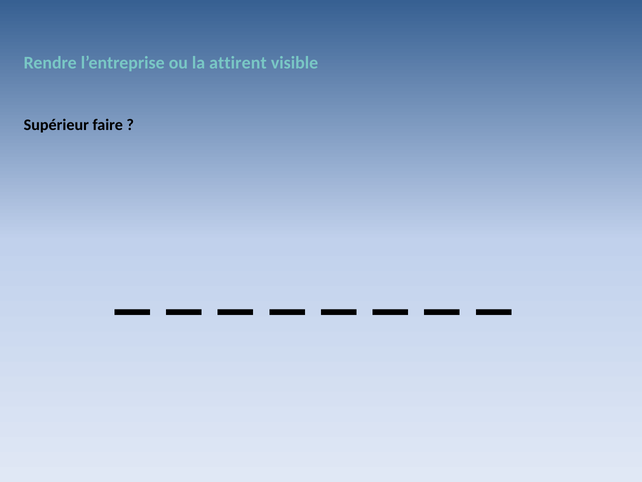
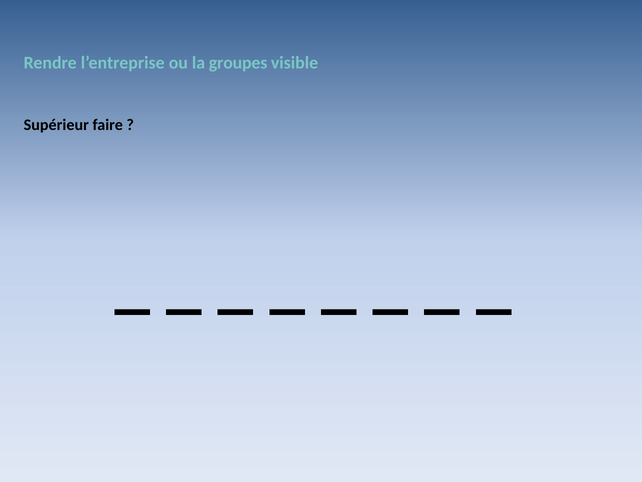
attirent: attirent -> groupes (238, 63)
